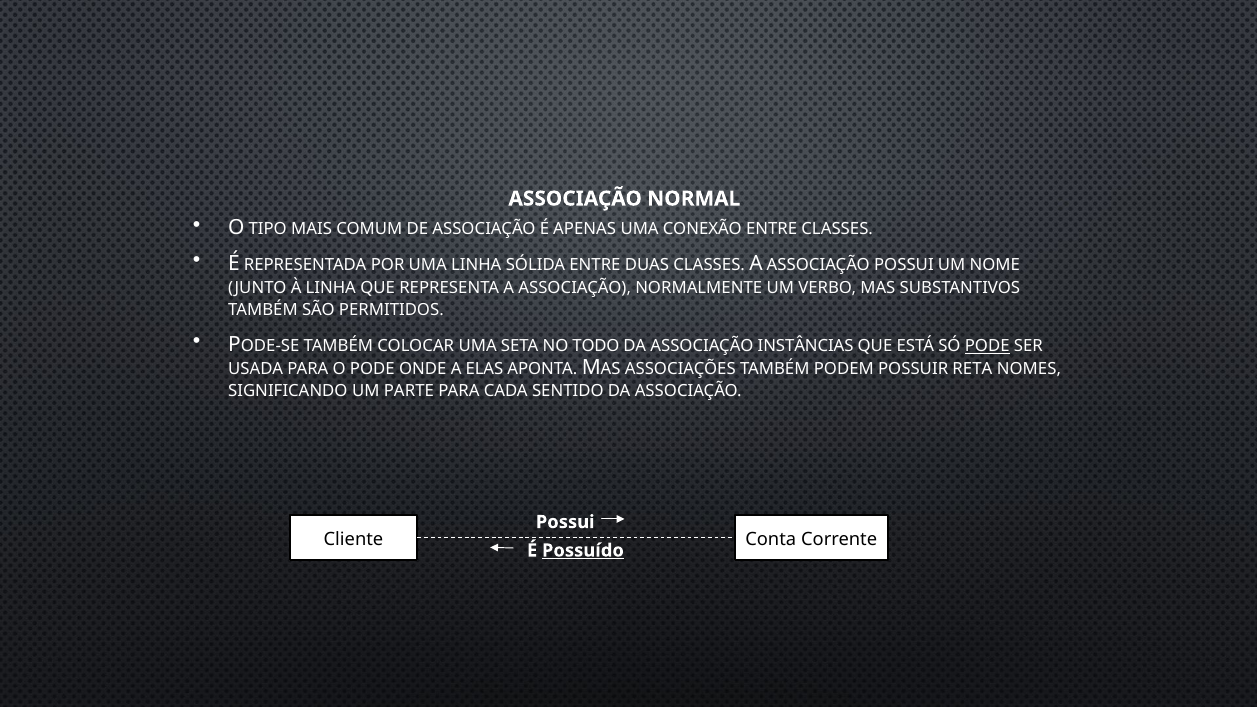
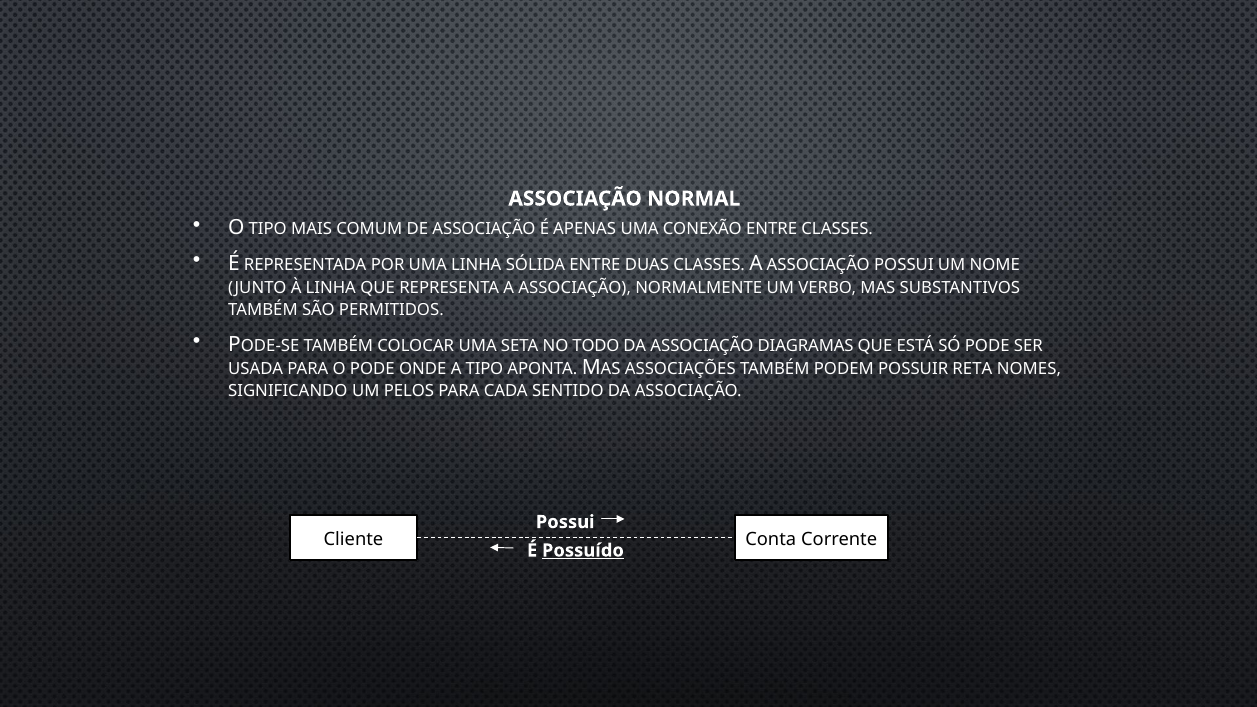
INSTÂNCIAS: INSTÂNCIAS -> DIAGRAMAS (806, 346)
PODE underline: present -> none (987, 346)
A ELAS: ELAS -> TIPO (484, 369)
PARTE: PARTE -> PELOS (409, 391)
